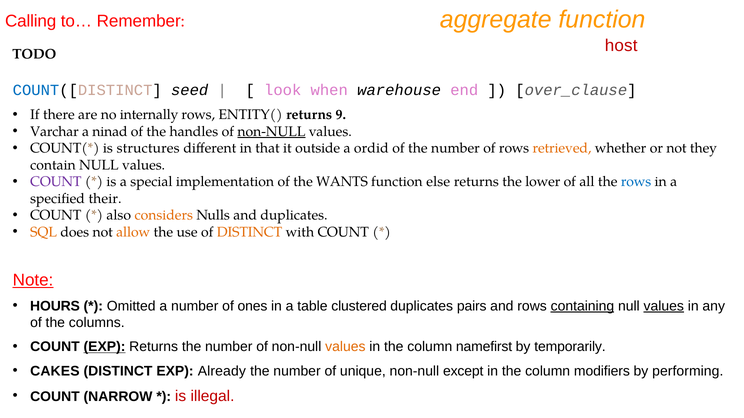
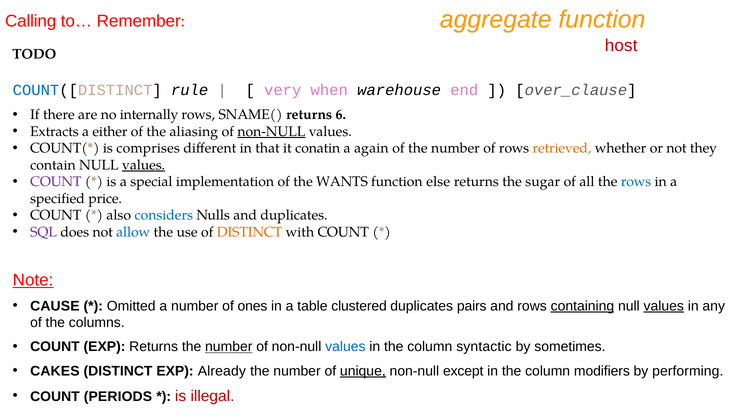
seed: seed -> rule (190, 90)
look: look -> very (283, 90)
ENTITY(: ENTITY( -> SNAME( (251, 115)
9: 9 -> 6 (341, 115)
Varchar: Varchar -> Extracts (54, 132)
ninad: ninad -> either (110, 132)
handles: handles -> aliasing (194, 132)
structures: structures -> comprises (148, 148)
outside: outside -> conatin (318, 148)
ordid: ordid -> again (371, 148)
values underline: none -> present (144, 165)
lower: lower -> sugar (543, 182)
their: their -> price (105, 199)
considers colour: orange -> blue (164, 215)
SQL colour: orange -> purple (44, 232)
allow colour: orange -> blue (133, 232)
HOURS: HOURS -> CAUSE (55, 306)
EXP underline: present -> none (105, 347)
number underline: none -> present (229, 347)
values colour: orange -> blue (345, 347)
namefirst: namefirst -> syntactic (484, 347)
temporarily: temporarily -> sometimes (570, 347)
unique underline: none -> present (363, 371)
NARROW: NARROW -> PERIODS (118, 397)
